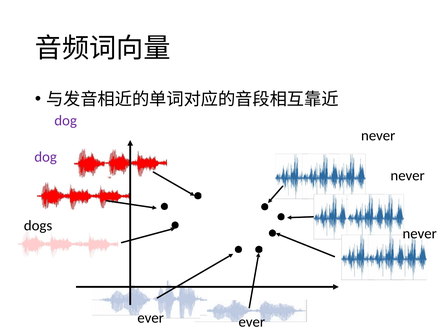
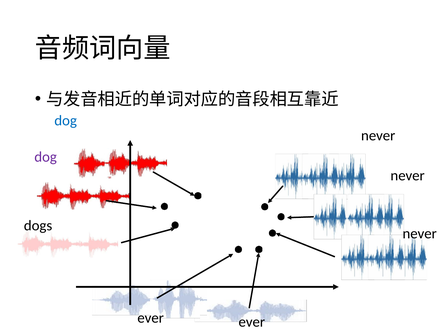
dog colour: purple -> blue (66, 121)
